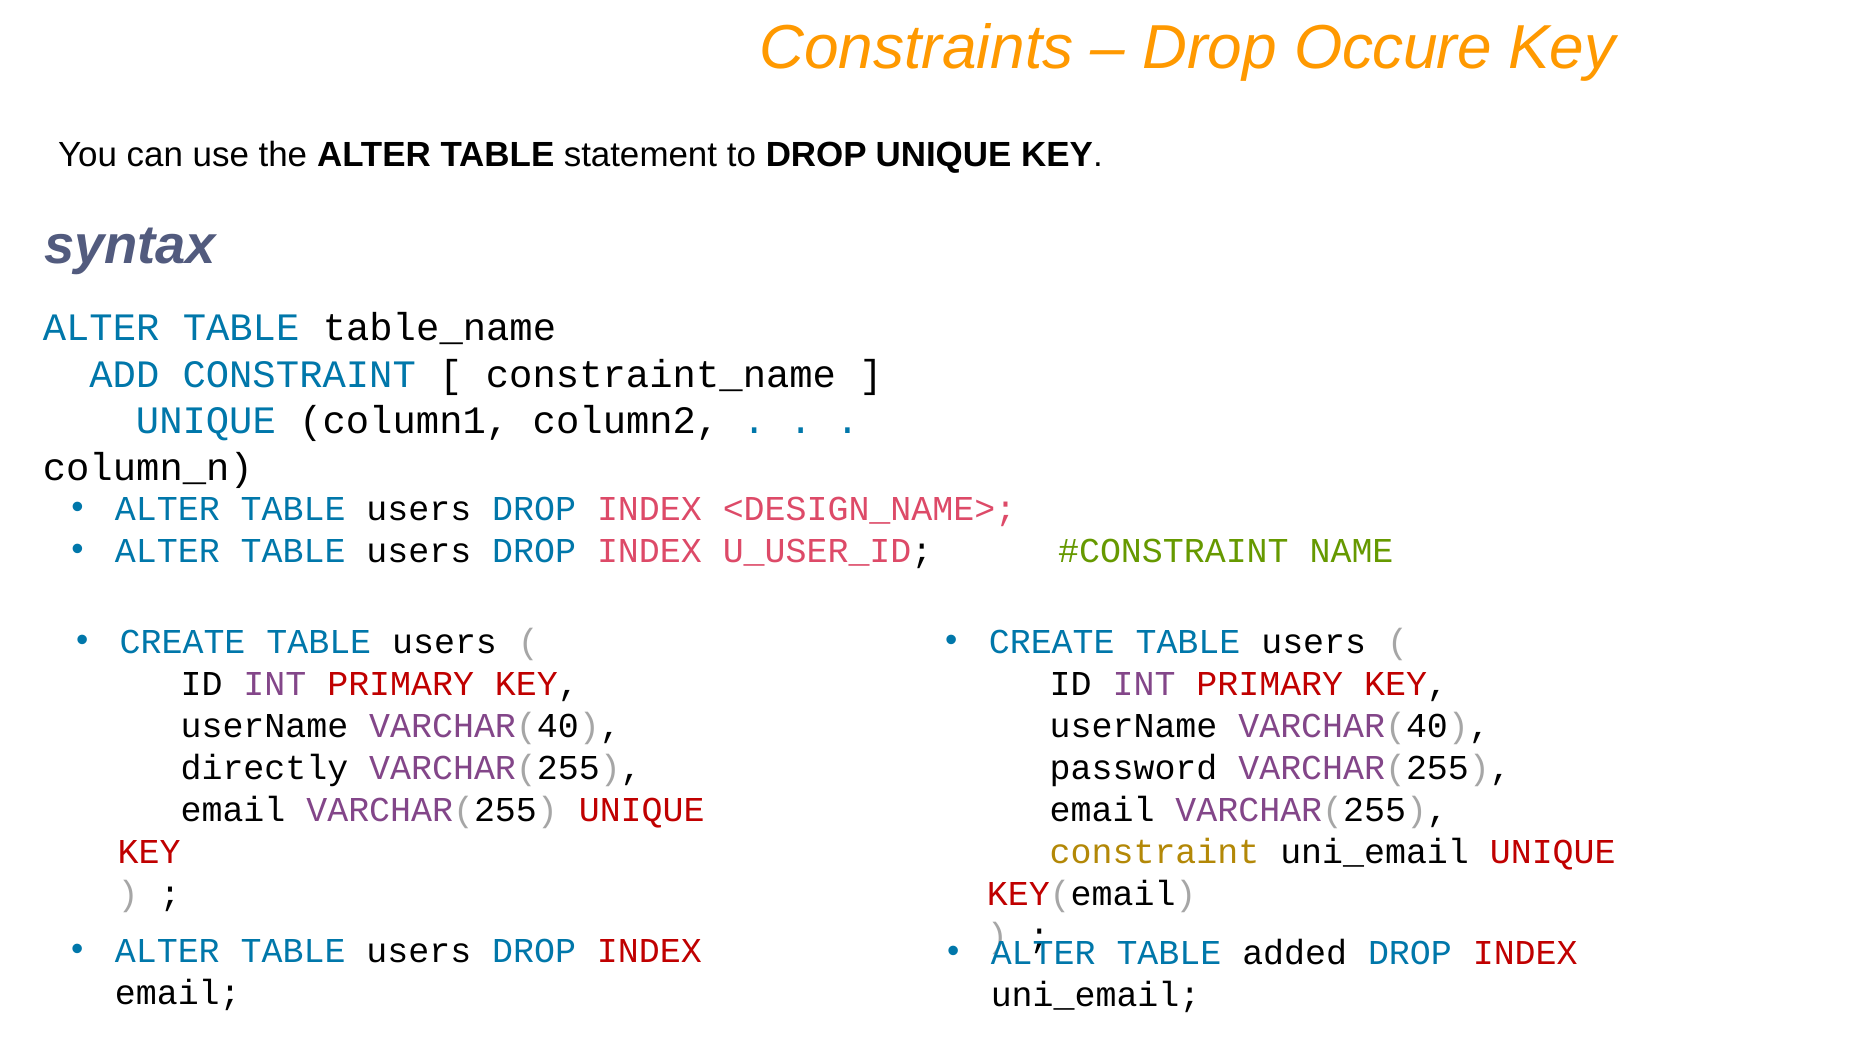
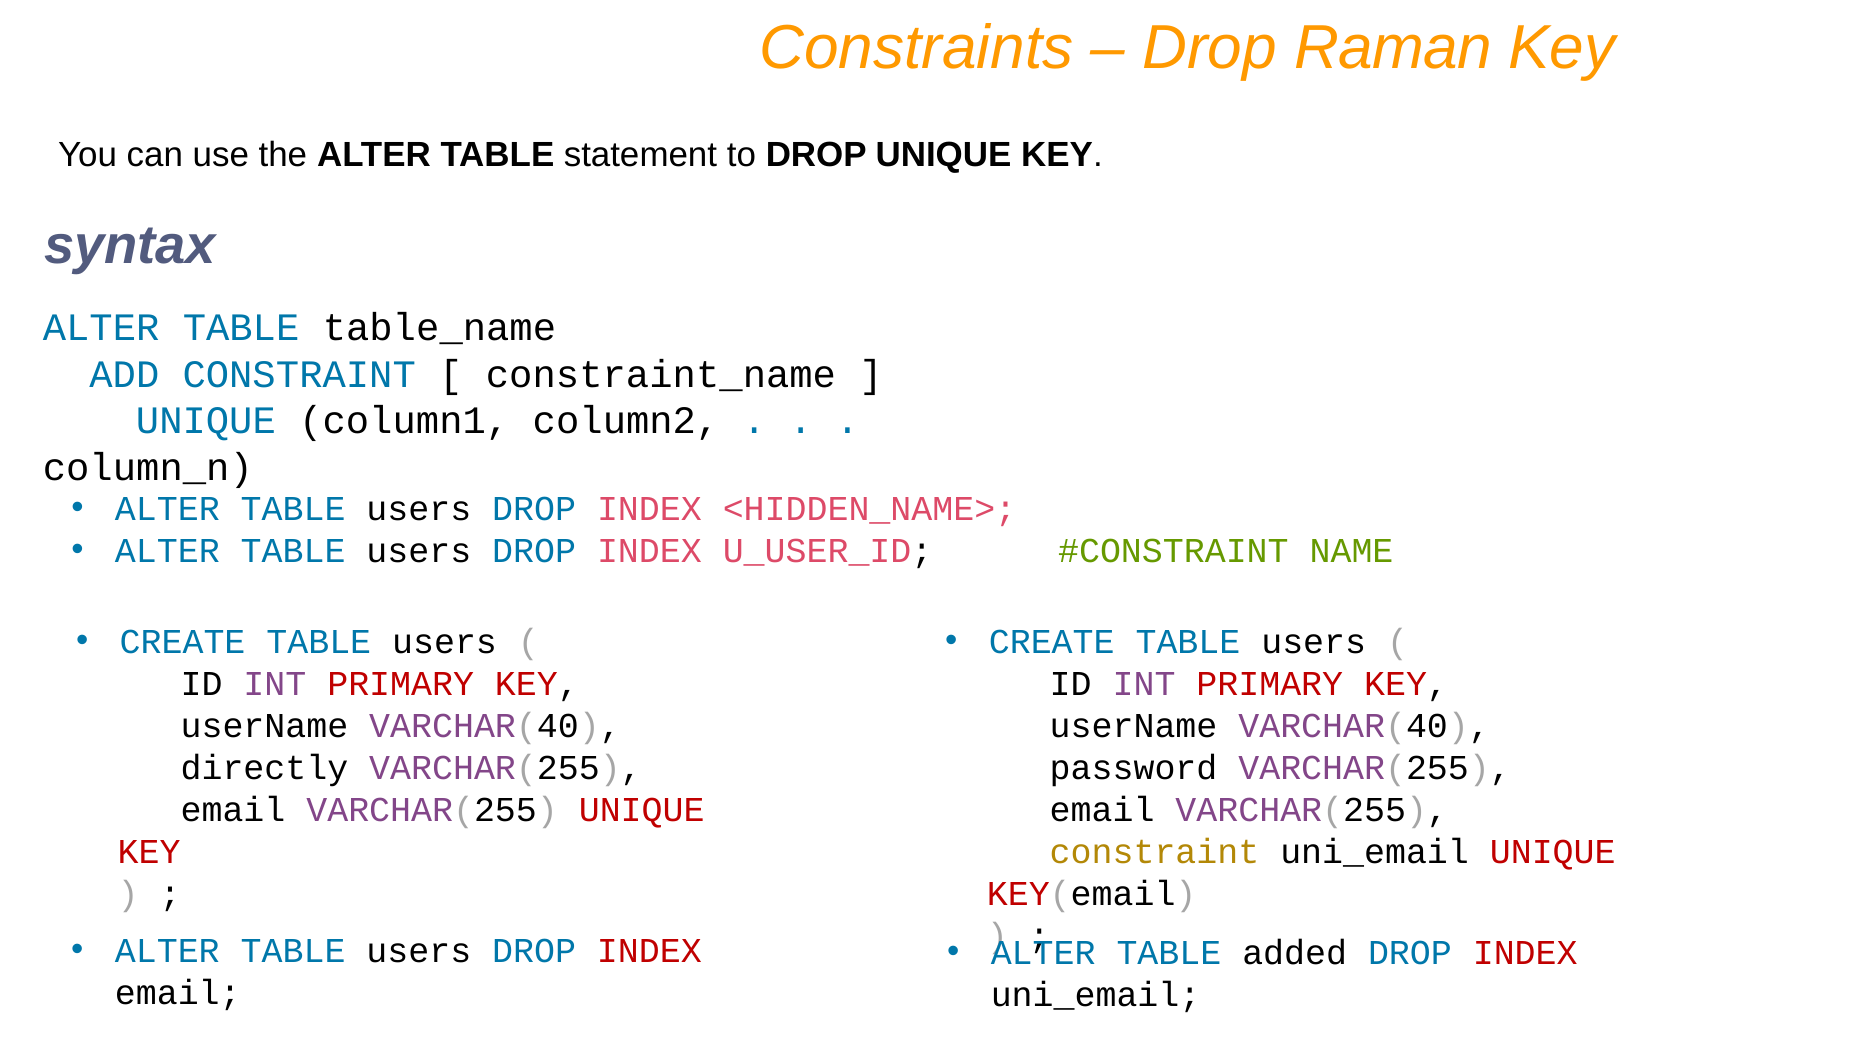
Occure: Occure -> Raman (1393, 48)
<DESIGN_NAME>: <DESIGN_NAME> -> <HIDDEN_NAME> (869, 509)
